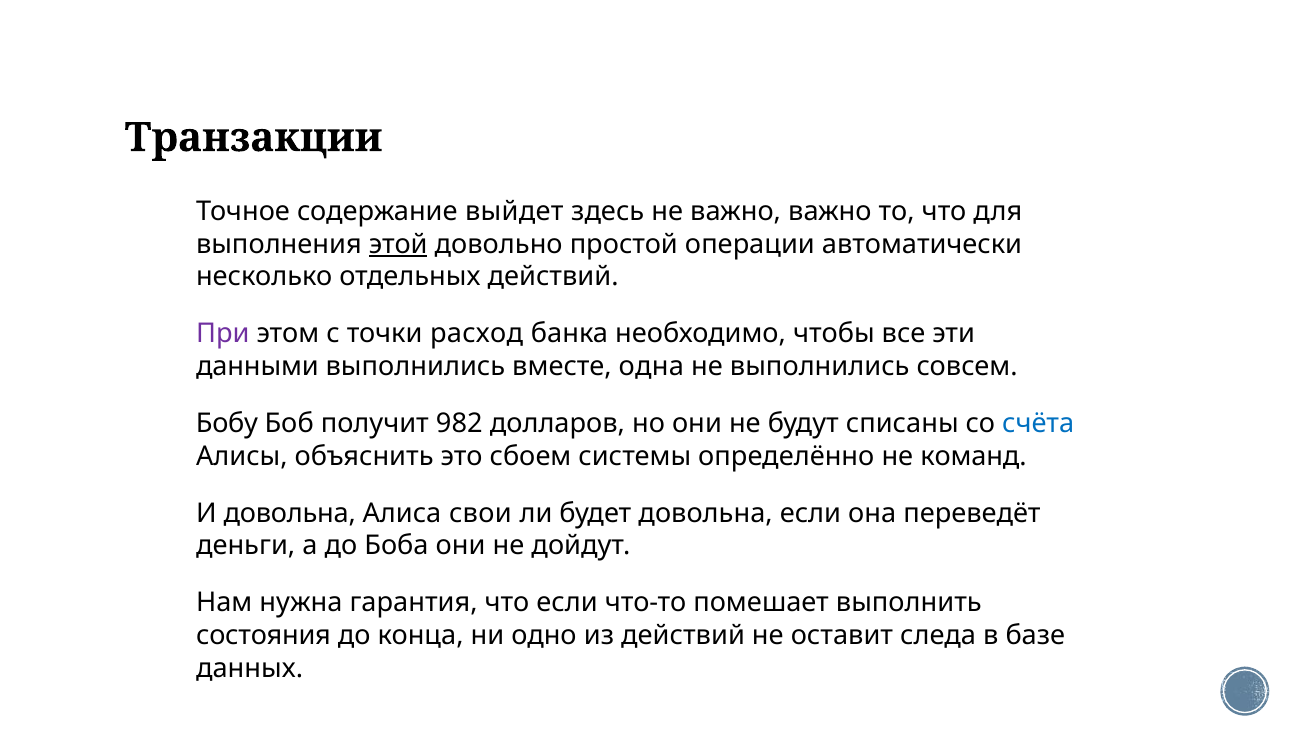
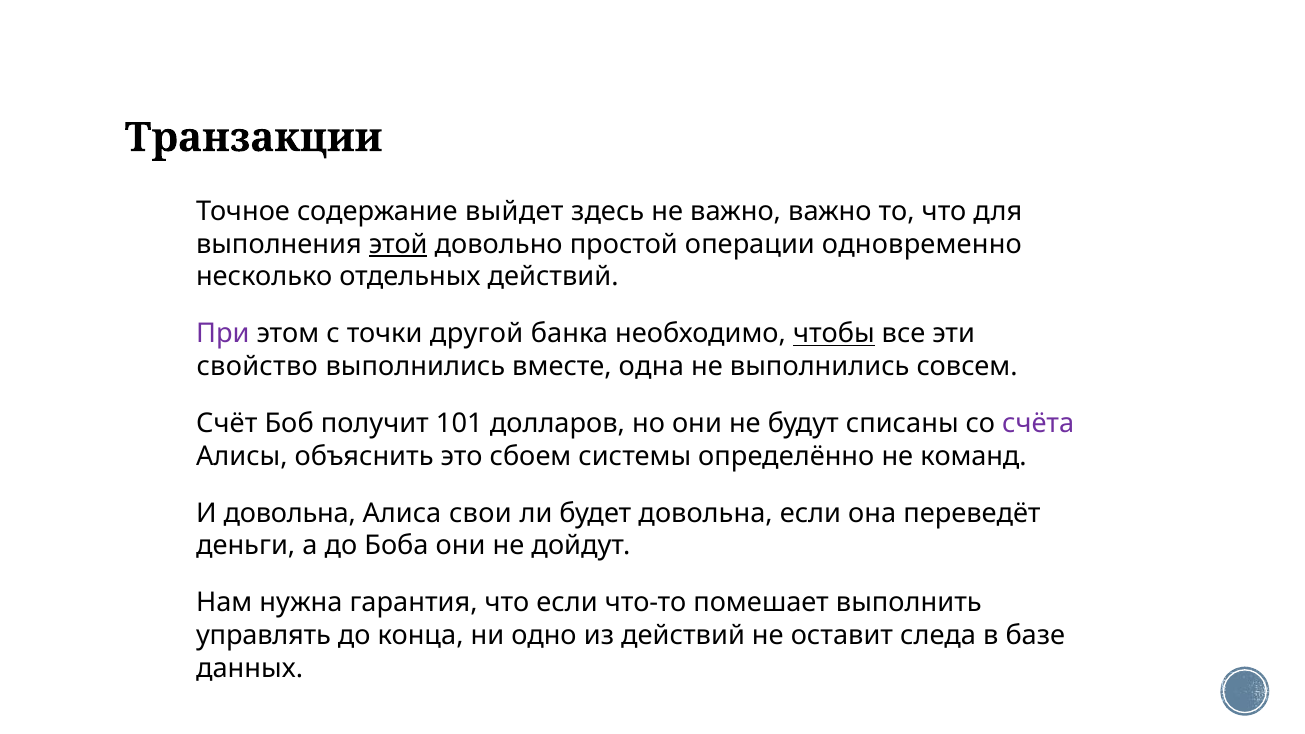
автоматически: автоматически -> одновременно (922, 244)
расход: расход -> другой (477, 334)
чтобы underline: none -> present (834, 334)
данными: данными -> свойство (257, 366)
Бобу: Бобу -> Счёт (227, 424)
982: 982 -> 101 (459, 424)
счёта colour: blue -> purple (1038, 424)
состояния: состояния -> управлять (264, 636)
